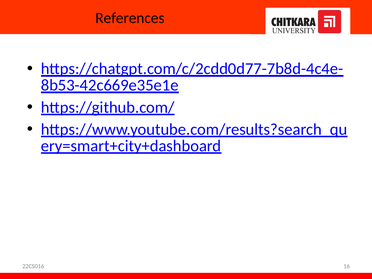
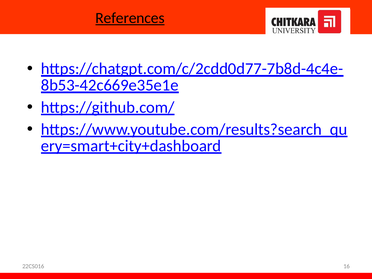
References underline: none -> present (130, 18)
